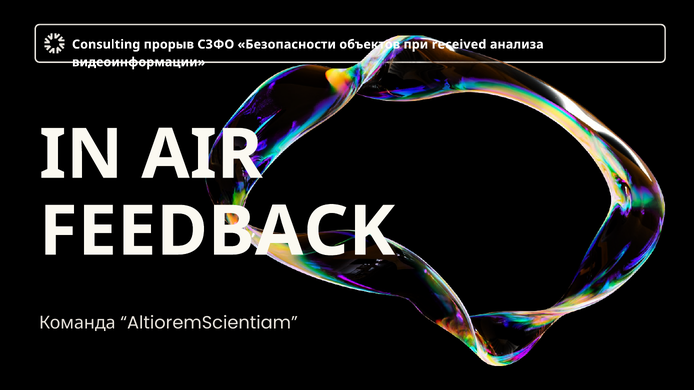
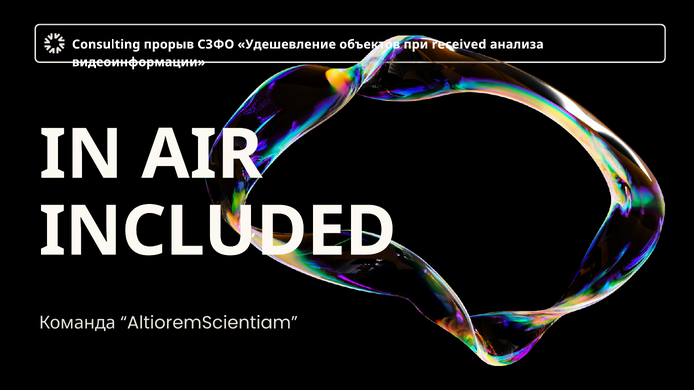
Безопасности: Безопасности -> Удешевление (287, 44)
FEEDBACK: FEEDBACK -> INCLUDED (218, 232)
